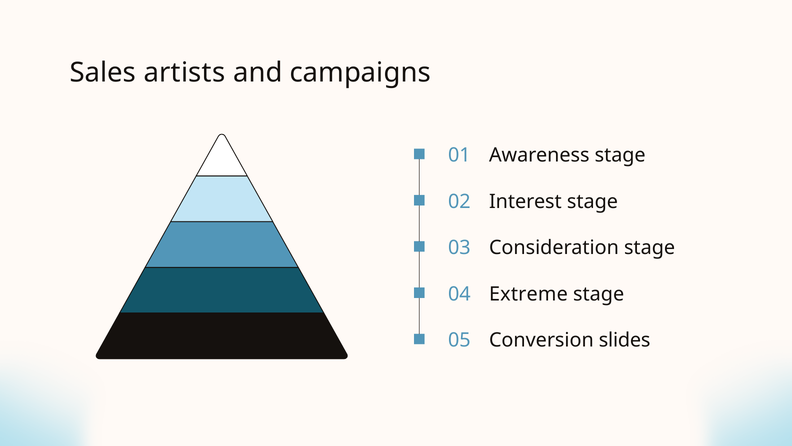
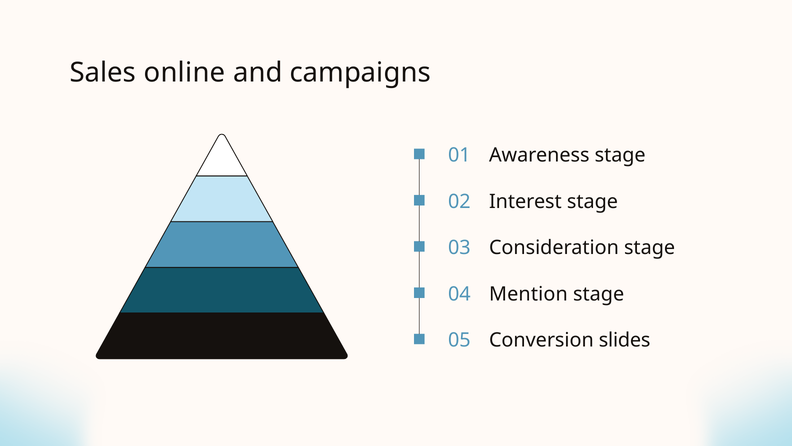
artists: artists -> online (184, 73)
Extreme: Extreme -> Mention (528, 294)
